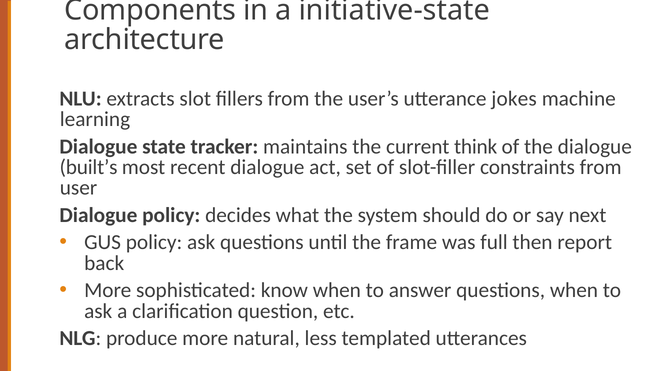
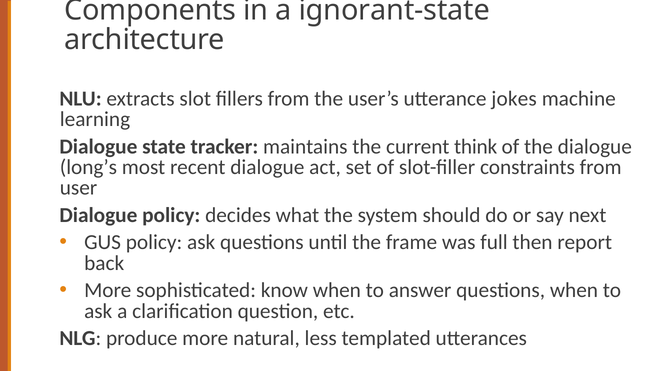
initiative-state: initiative-state -> ignorant-state (394, 10)
built’s: built’s -> long’s (88, 167)
